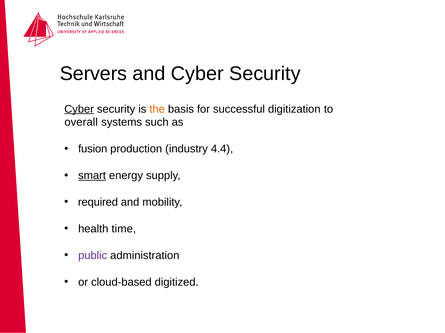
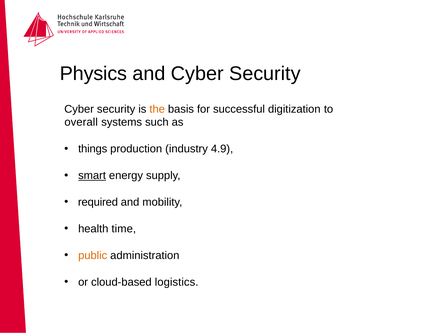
Servers: Servers -> Physics (93, 74)
Cyber underline: present -> none (79, 109)
fusion: fusion -> things (93, 149)
4.4: 4.4 -> 4.9 (222, 149)
public colour: purple -> orange (93, 256)
digitized: digitized -> logistics (177, 283)
